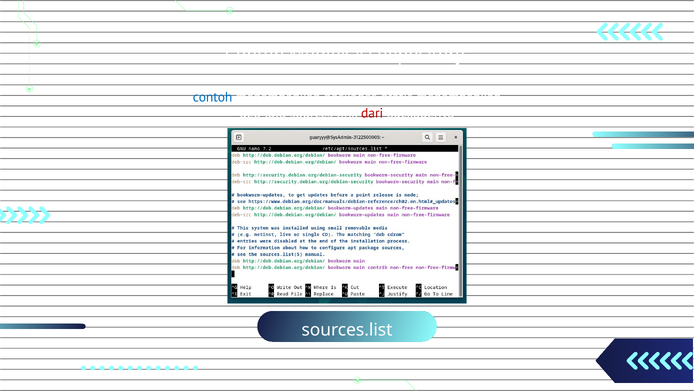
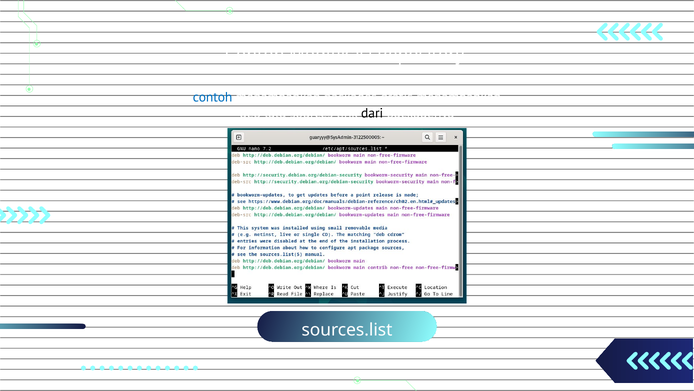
dari colour: red -> black (372, 113)
